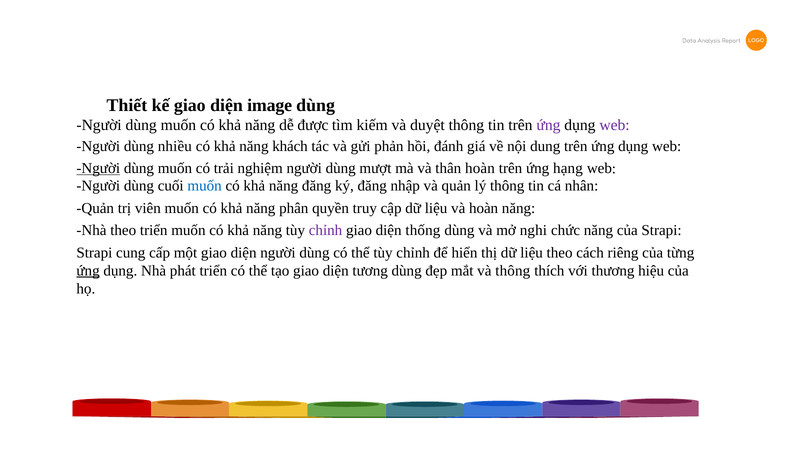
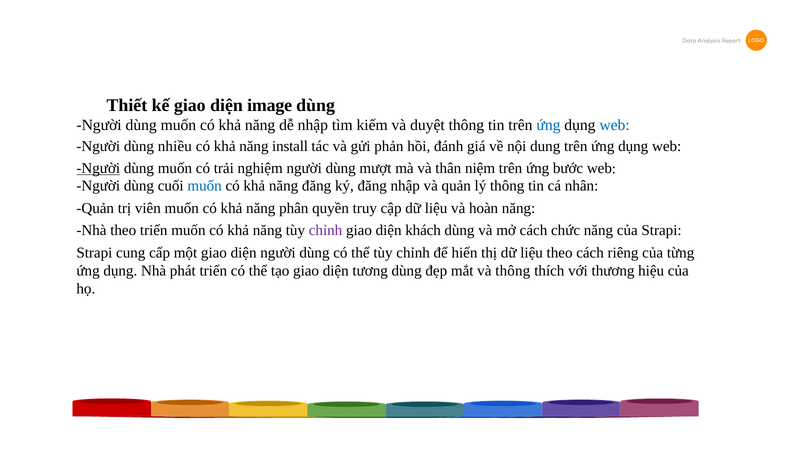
dễ được: được -> nhập (313, 125)
ứng colour: purple -> blue (548, 125)
web colour: purple -> blue (615, 125)
khách: khách -> install (290, 147)
thân hoàn: hoàn -> niệm (480, 169)
hạng: hạng -> bước (568, 169)
thống: thống -> khách (423, 231)
mở nghi: nghi -> cách (533, 231)
ứng underline: present -> none (88, 271)
